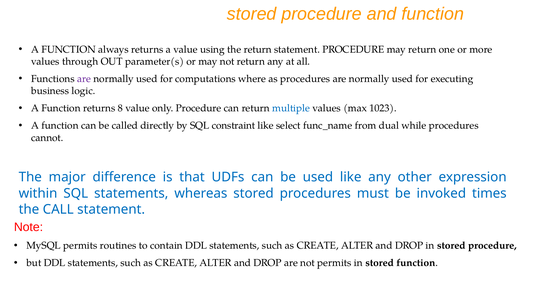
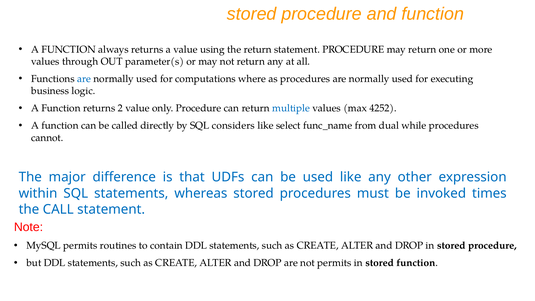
are colour: purple -> blue (84, 79)
8: 8 -> 2 (120, 108)
1023: 1023 -> 4252 (383, 108)
constraint: constraint -> considers (233, 126)
